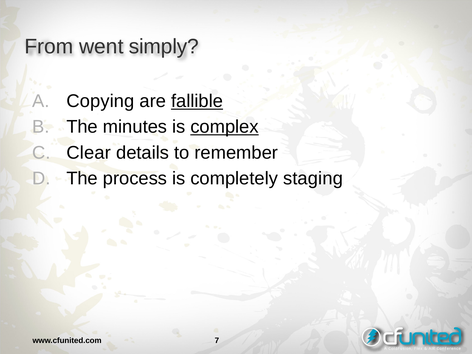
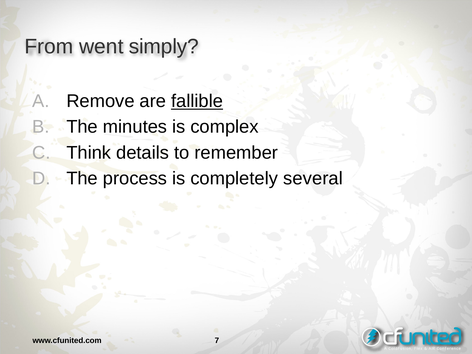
Copying: Copying -> Remove (100, 101)
complex underline: present -> none (225, 127)
Clear: Clear -> Think (89, 153)
staging: staging -> several (313, 178)
